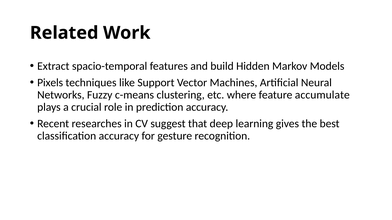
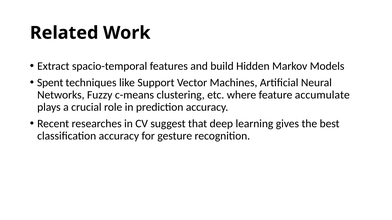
Pixels: Pixels -> Spent (50, 83)
